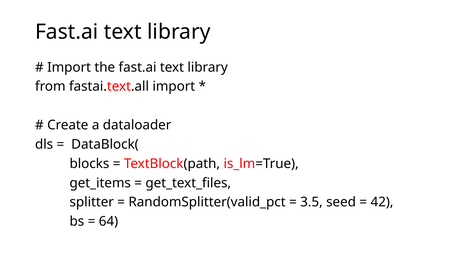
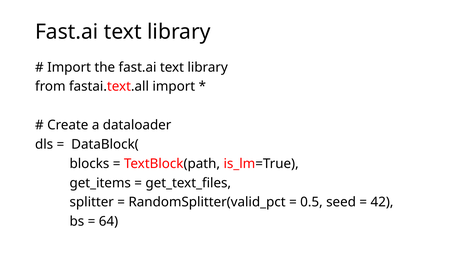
3.5: 3.5 -> 0.5 (311, 202)
